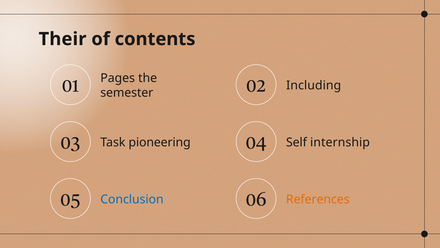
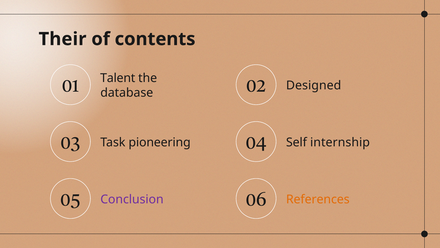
Pages: Pages -> Talent (118, 78)
Including: Including -> Designed (314, 85)
semester: semester -> database (127, 93)
Conclusion colour: blue -> purple (132, 199)
